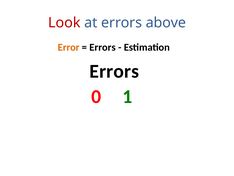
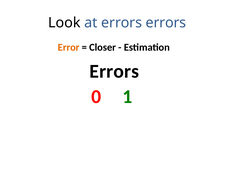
Look colour: red -> black (64, 23)
errors above: above -> errors (166, 23)
Errors: Errors -> Closer (103, 47)
